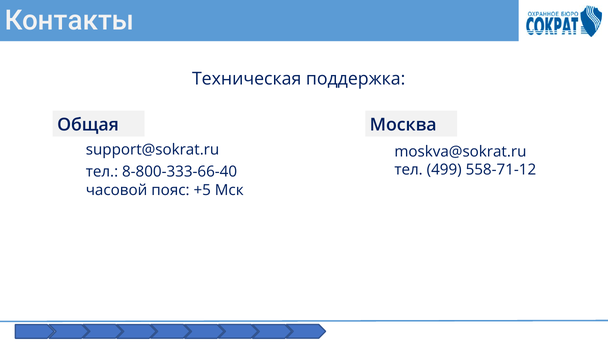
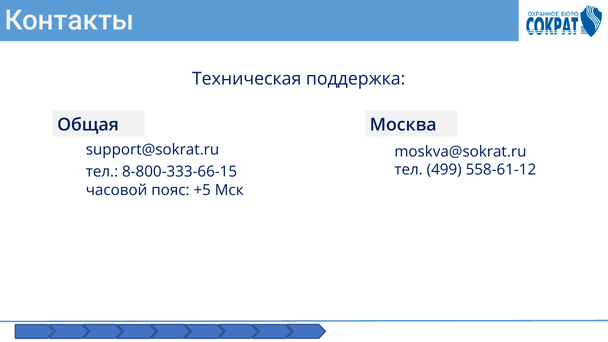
558-71-12: 558-71-12 -> 558-61-12 (501, 170)
8-800-333-66-40: 8-800-333-66-40 -> 8-800-333-66-15 (180, 172)
